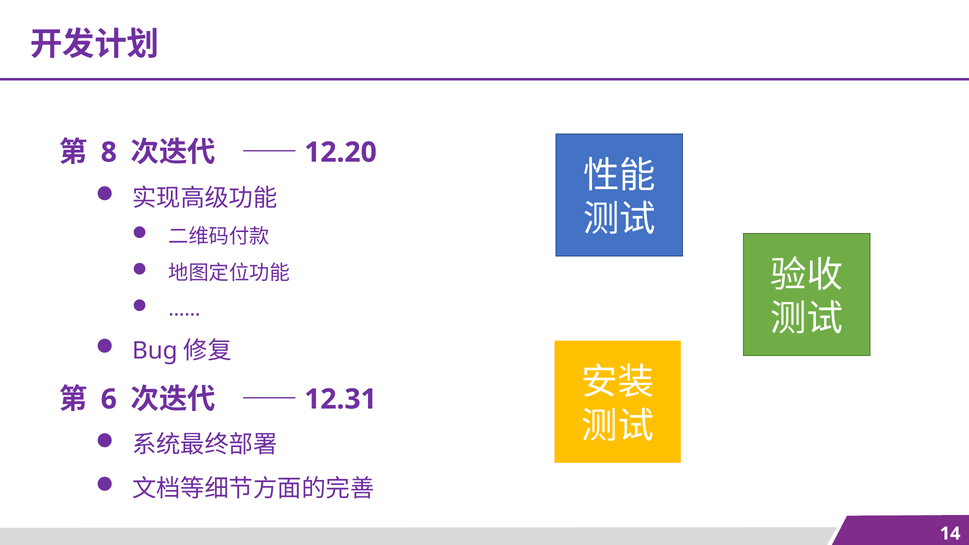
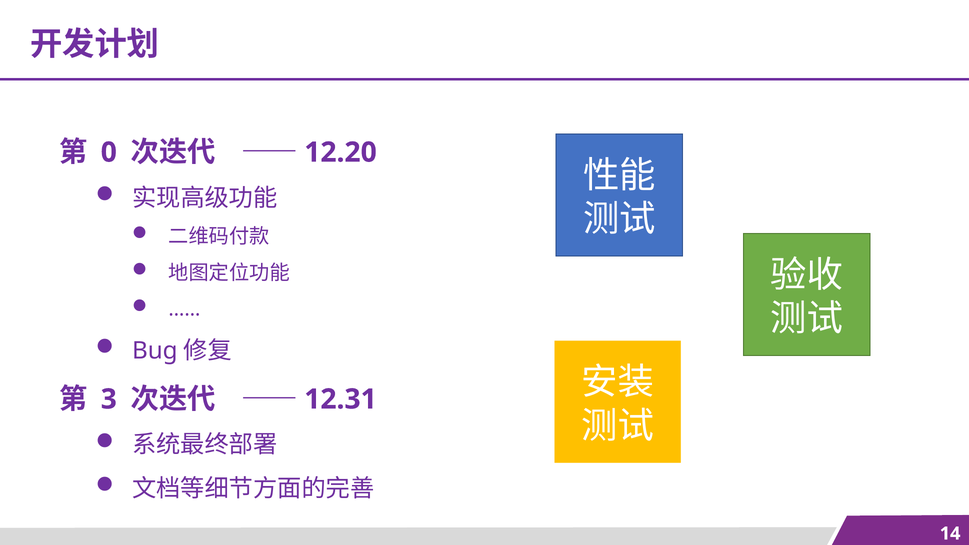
8: 8 -> 0 (109, 152)
6: 6 -> 3 (109, 399)
